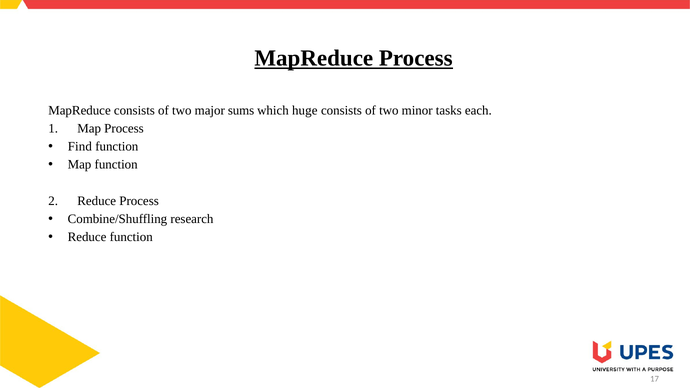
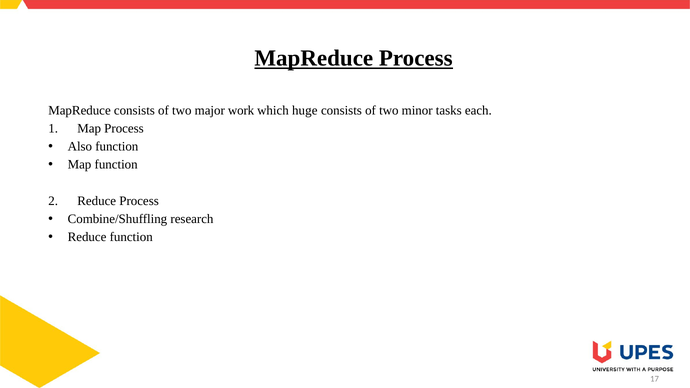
sums: sums -> work (241, 110)
Find: Find -> Also (80, 147)
